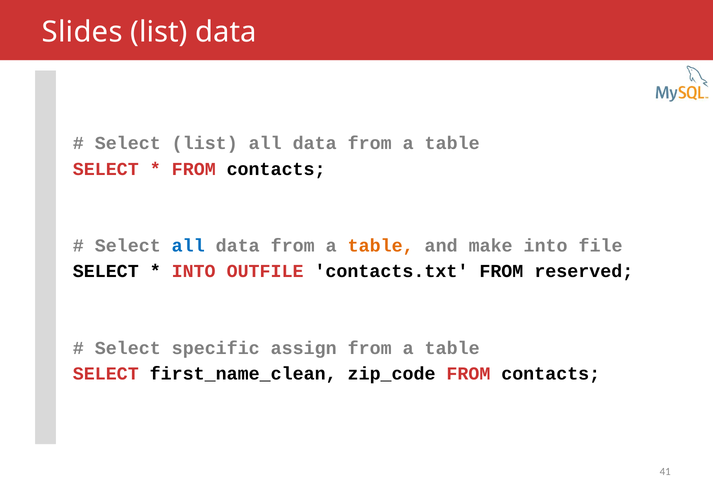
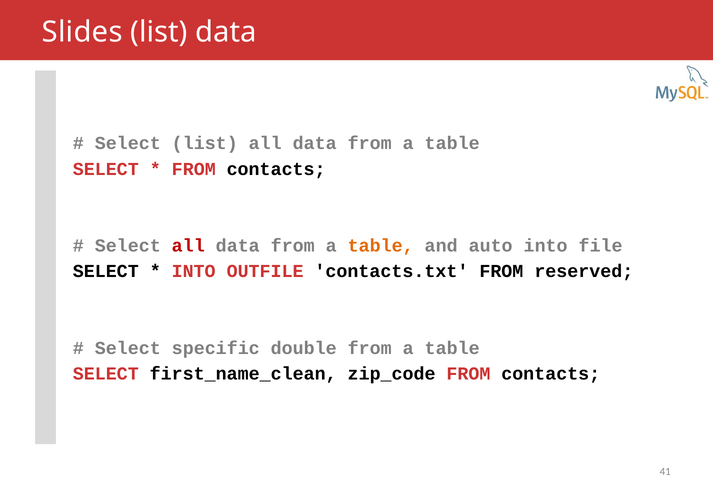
all colour: blue -> red (188, 246)
make: make -> auto (491, 246)
assign: assign -> double (304, 348)
